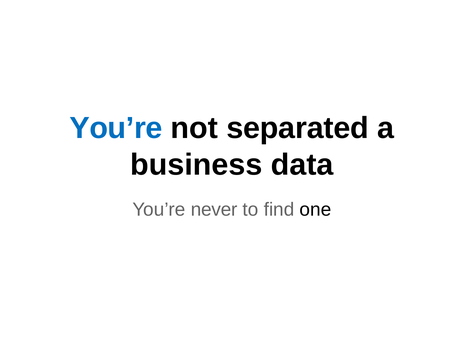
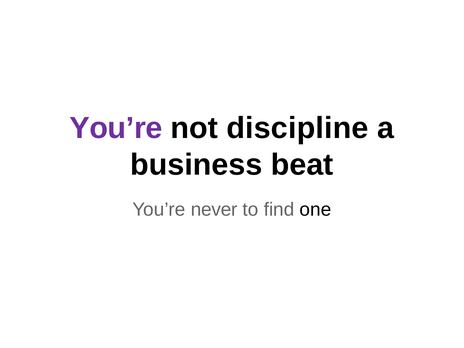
You’re colour: blue -> purple (116, 128)
separated: separated -> discipline (297, 128)
data: data -> beat (302, 165)
